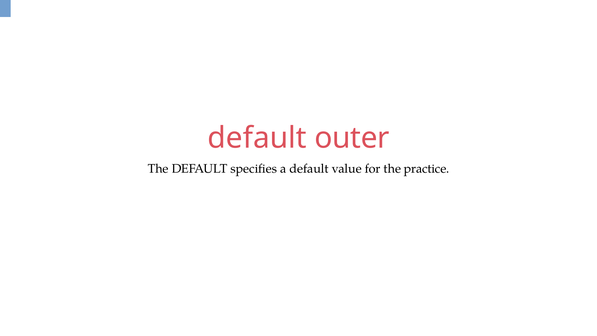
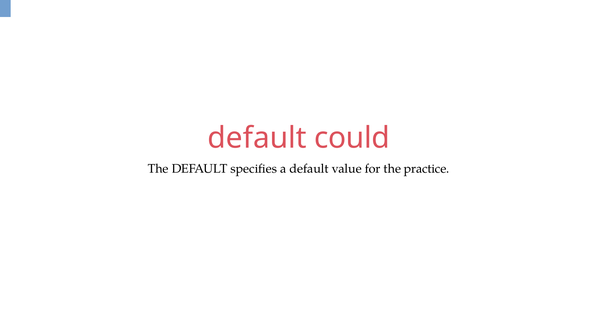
outer: outer -> could (352, 138)
